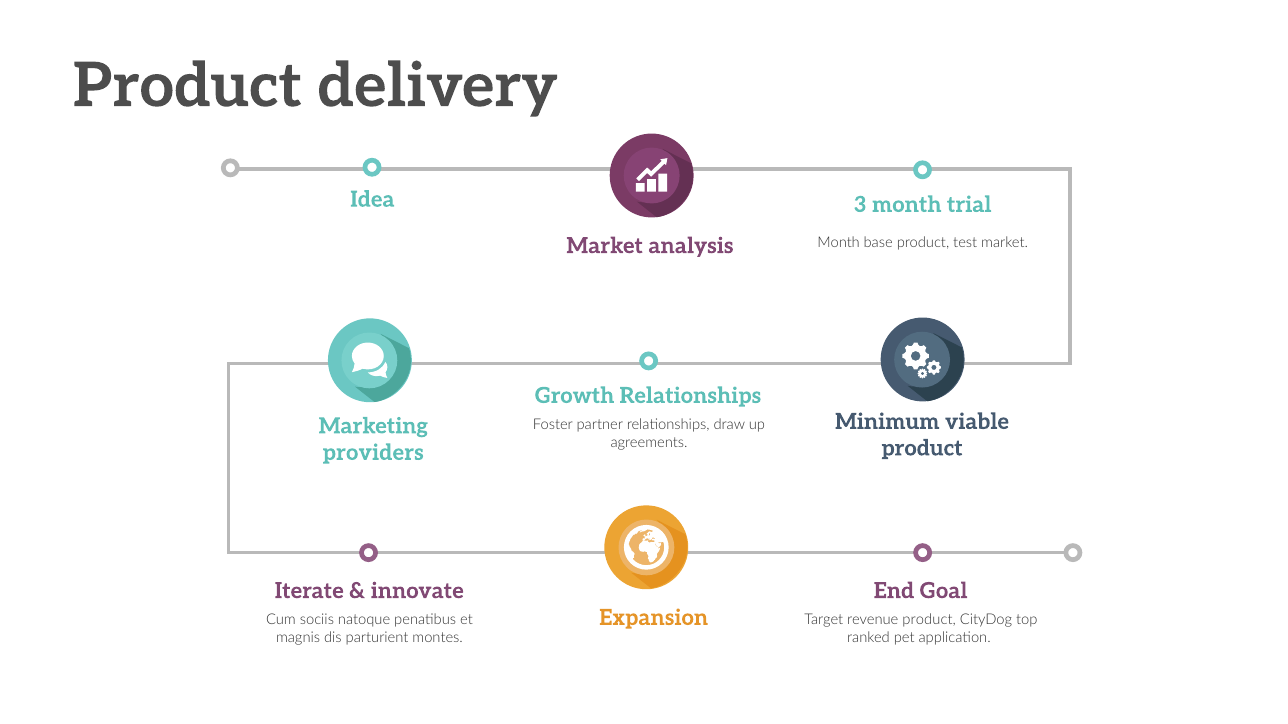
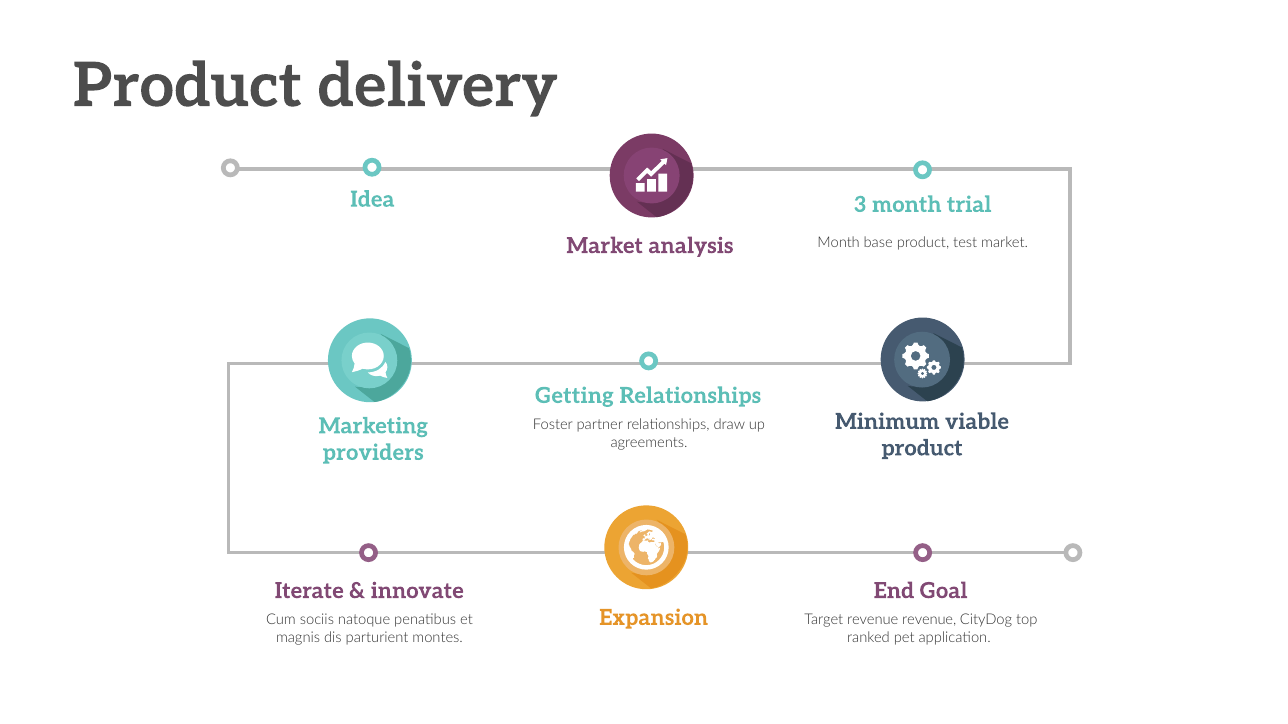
Growth: Growth -> Getting (574, 396)
revenue product: product -> revenue (929, 620)
